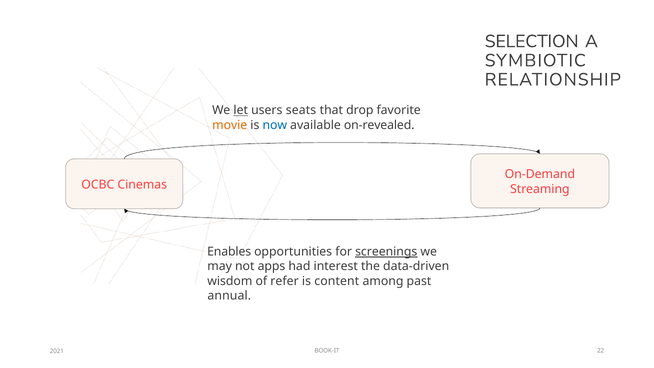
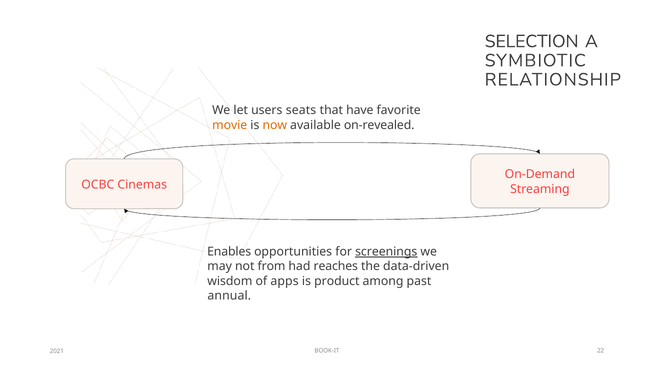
let underline: present -> none (241, 110)
drop: drop -> have (360, 110)
now colour: blue -> orange (275, 125)
apps: apps -> from (272, 266)
interest: interest -> reaches (336, 266)
refer: refer -> apps (285, 281)
content: content -> product (337, 281)
